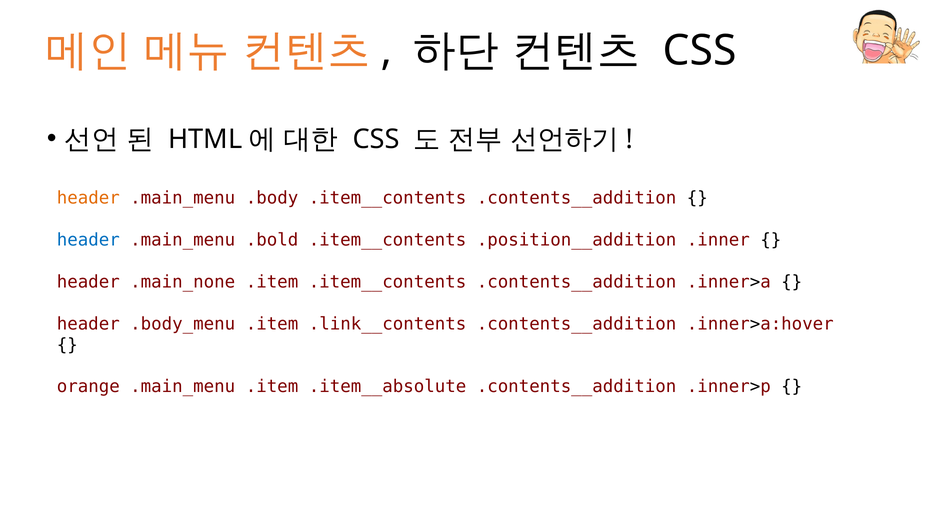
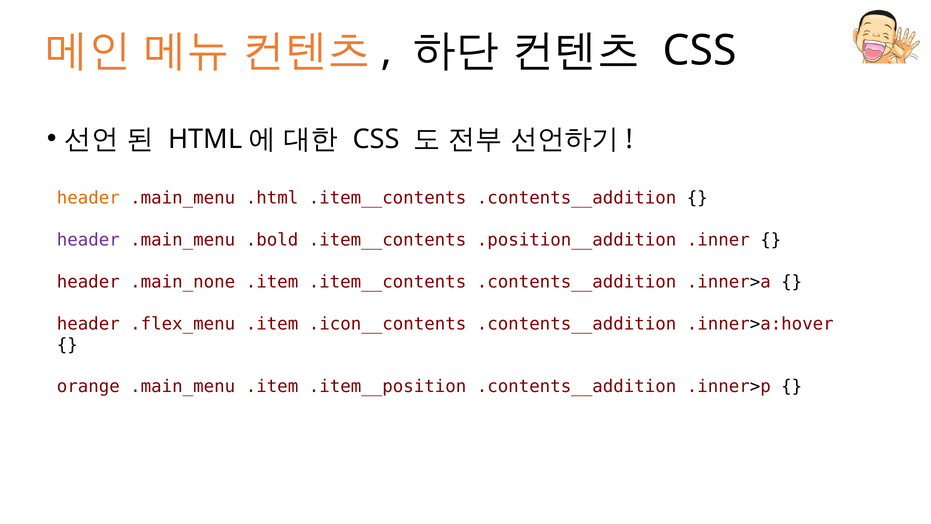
.body: .body -> .html (272, 198)
header colour: blue -> purple (88, 240)
.body_menu: .body_menu -> .flex_menu (183, 324)
.link__contents: .link__contents -> .icon__contents (388, 324)
.item__absolute: .item__absolute -> .item__position (388, 386)
